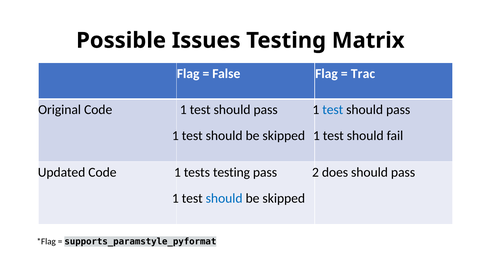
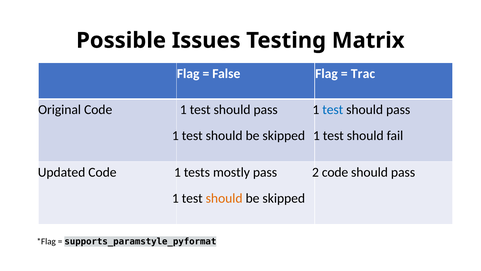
tests testing: testing -> mostly (231, 172)
2 does: does -> code (335, 172)
should colour: blue -> orange (224, 198)
